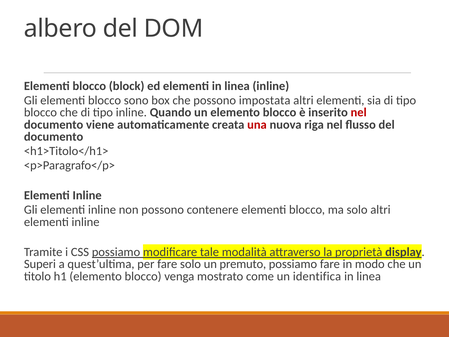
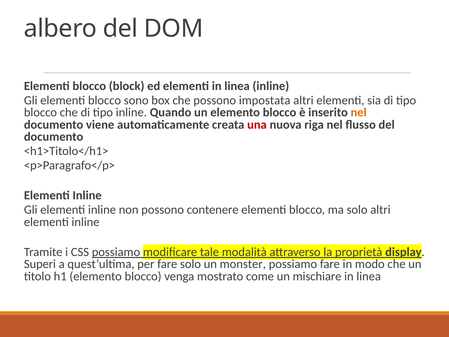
nel colour: red -> orange (359, 112)
premuto: premuto -> monster (243, 264)
identifica: identifica -> mischiare (317, 276)
